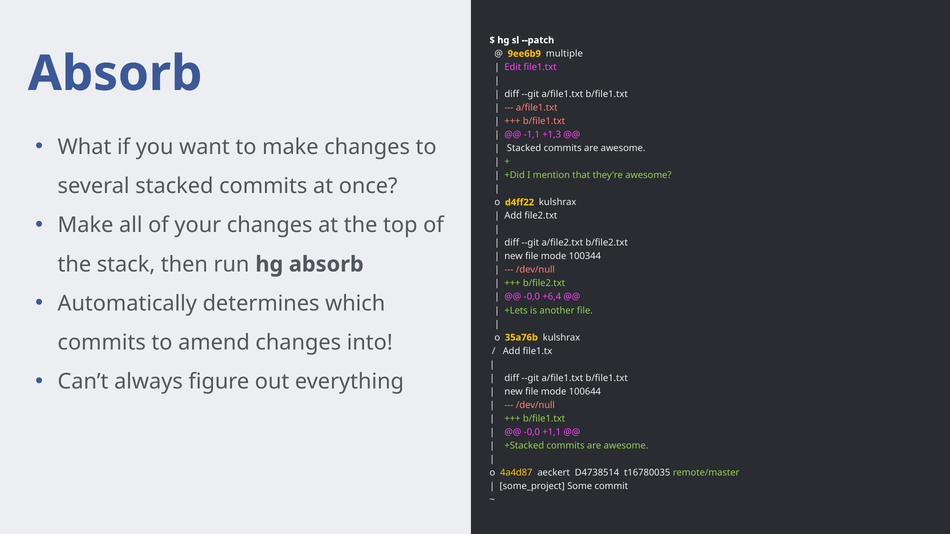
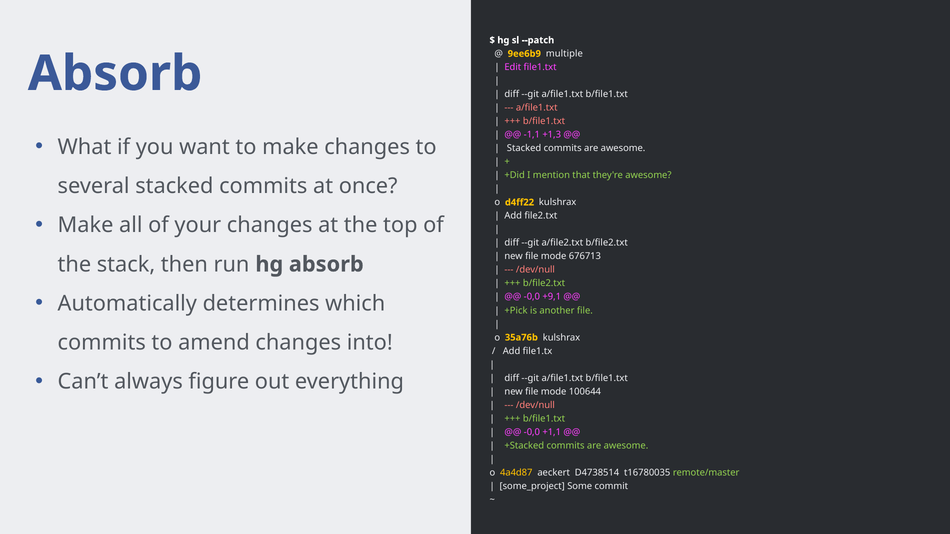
100344: 100344 -> 676713 (585, 257)
+6,4: +6,4 -> +9,1 (552, 297)
+Lets: +Lets -> +Pick (516, 311)
